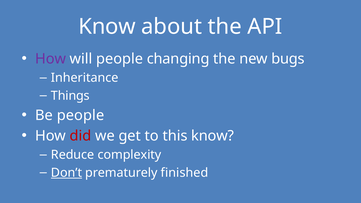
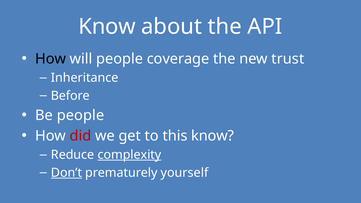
How colour: purple -> black (51, 59)
changing: changing -> coverage (178, 59)
bugs: bugs -> trust (288, 59)
Things: Things -> Before (70, 96)
complexity underline: none -> present (129, 155)
finished: finished -> yourself (185, 173)
